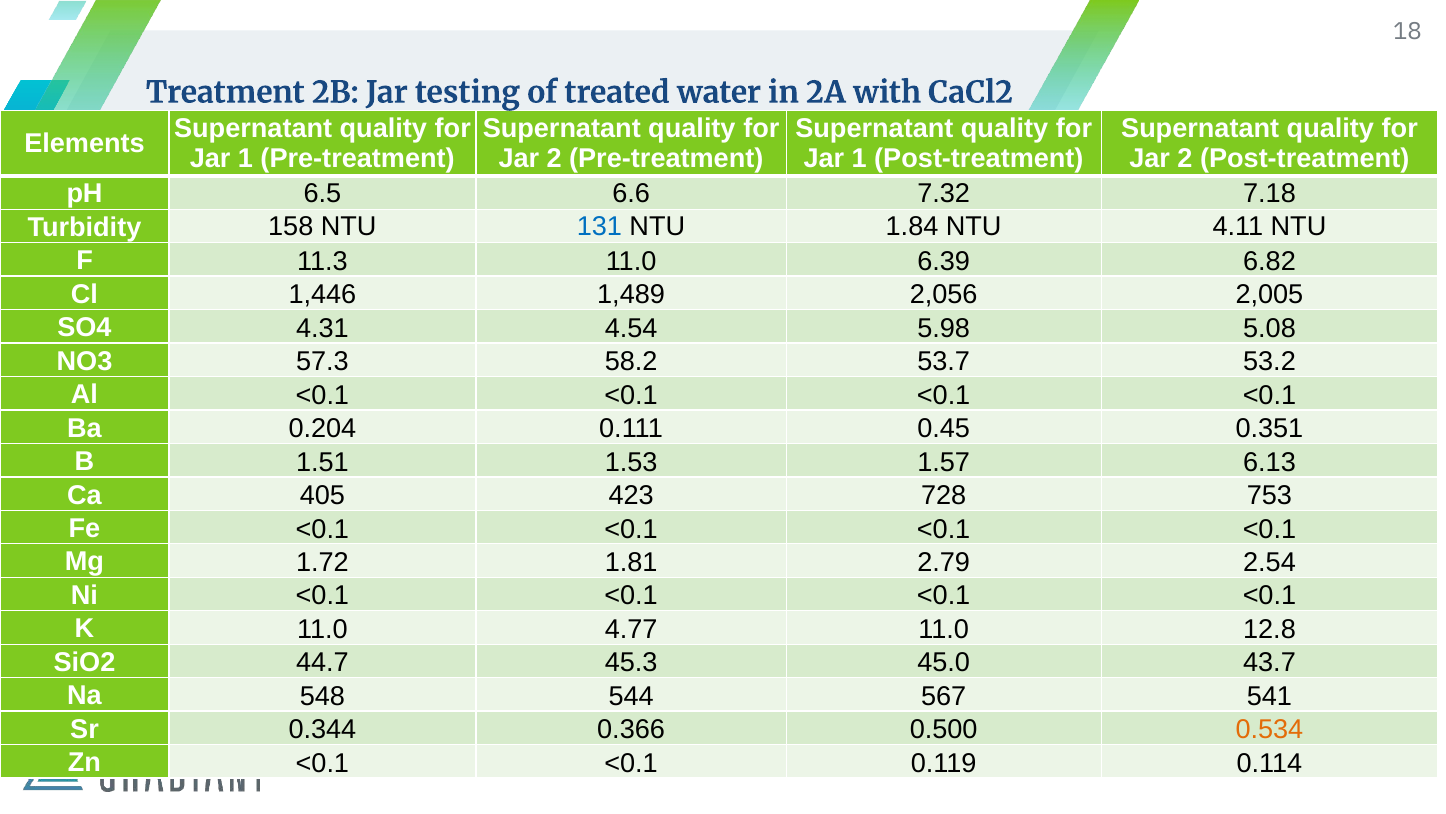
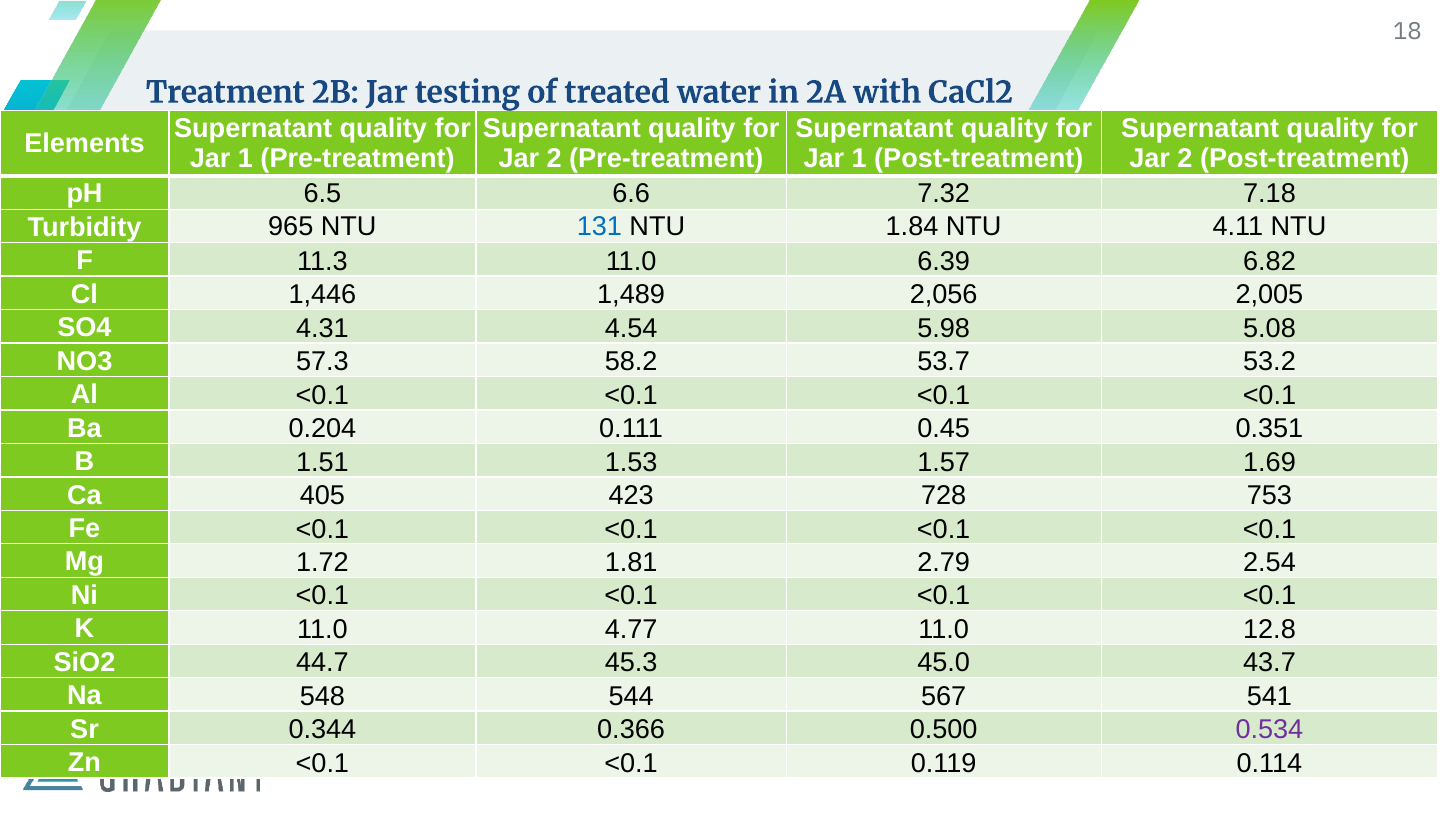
158: 158 -> 965 (291, 227)
6.13: 6.13 -> 1.69 (1270, 462)
0.534 colour: orange -> purple (1269, 729)
